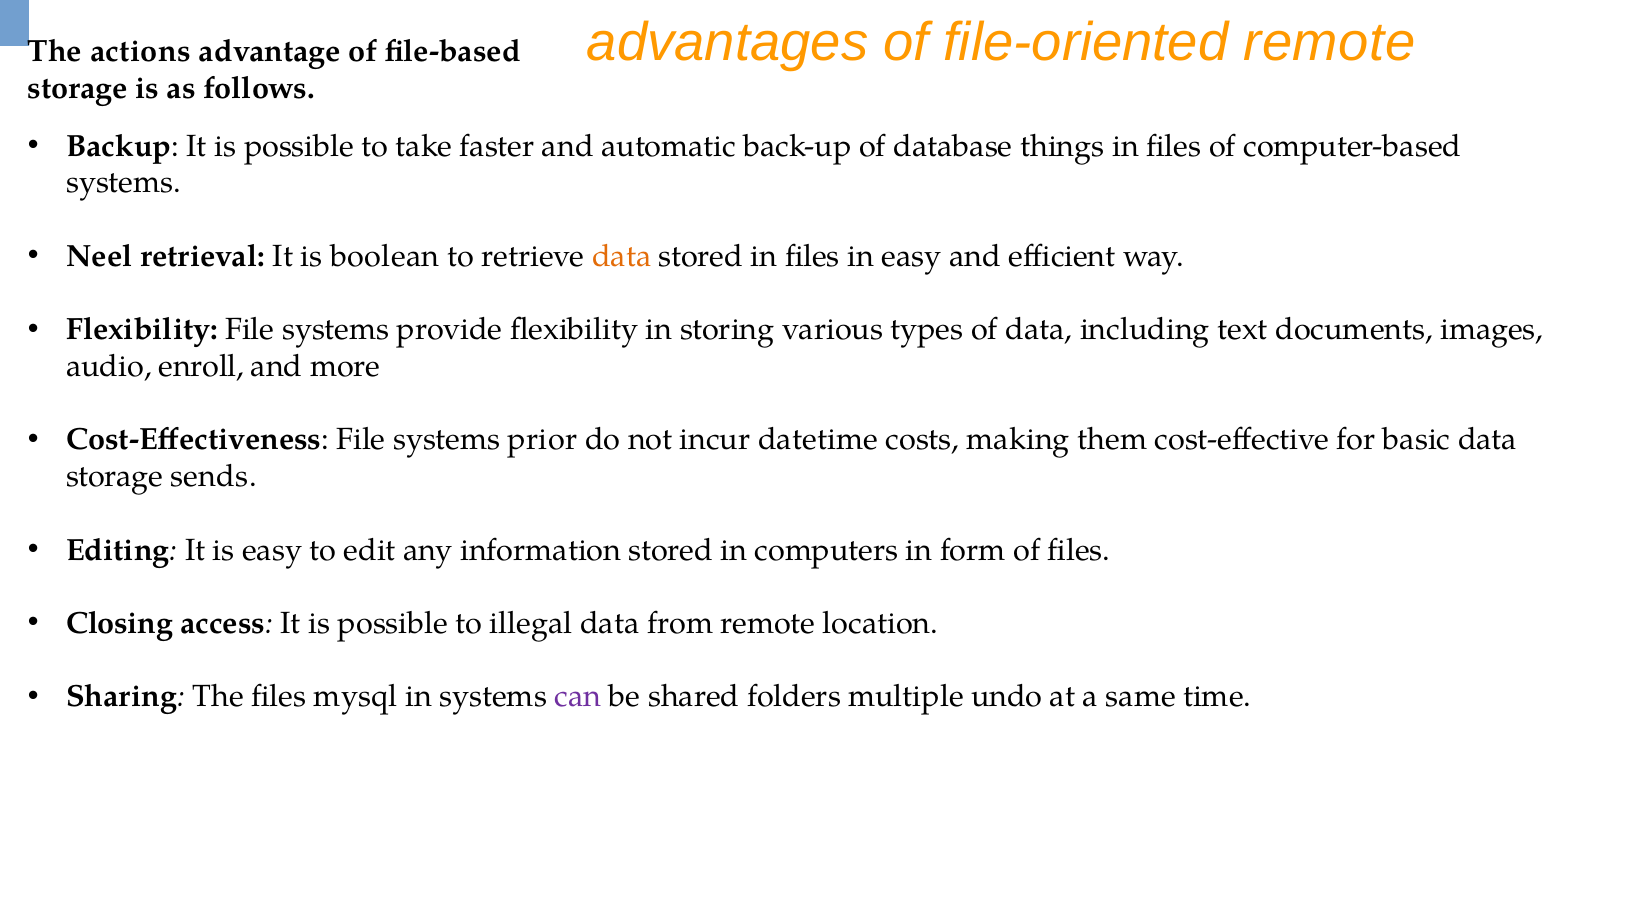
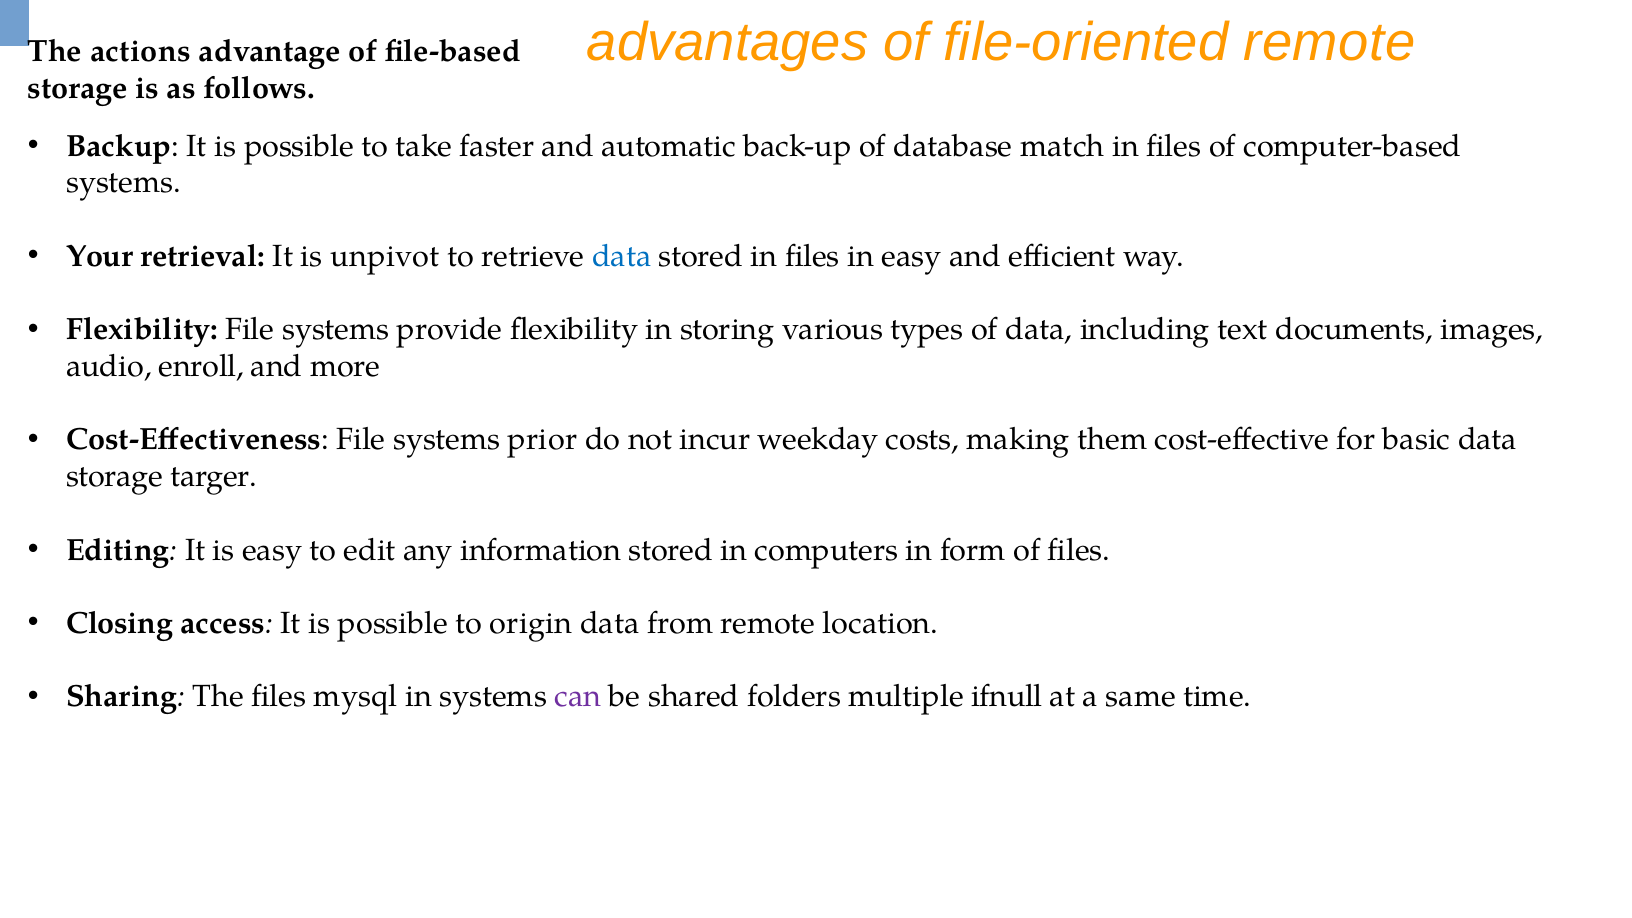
things: things -> match (1062, 146)
Neel: Neel -> Your (100, 256)
boolean: boolean -> unpivot (385, 256)
data colour: orange -> blue (622, 256)
datetime: datetime -> weekday (818, 440)
sends: sends -> targer (214, 476)
illegal: illegal -> origin (531, 623)
undo: undo -> ifnull (1007, 697)
